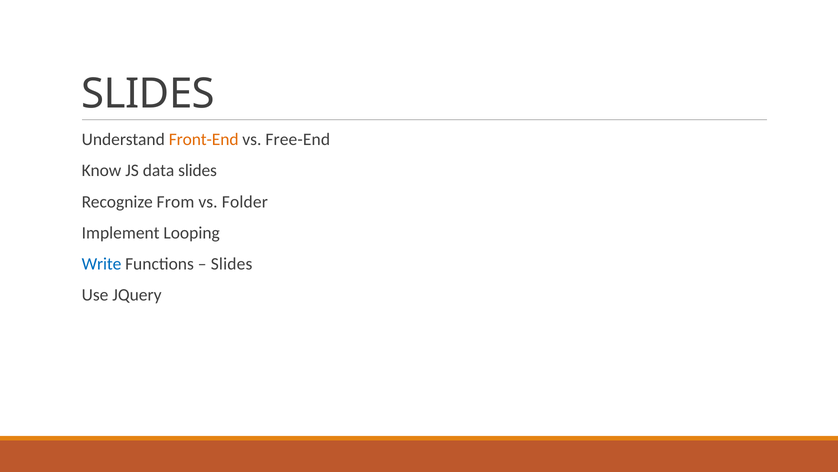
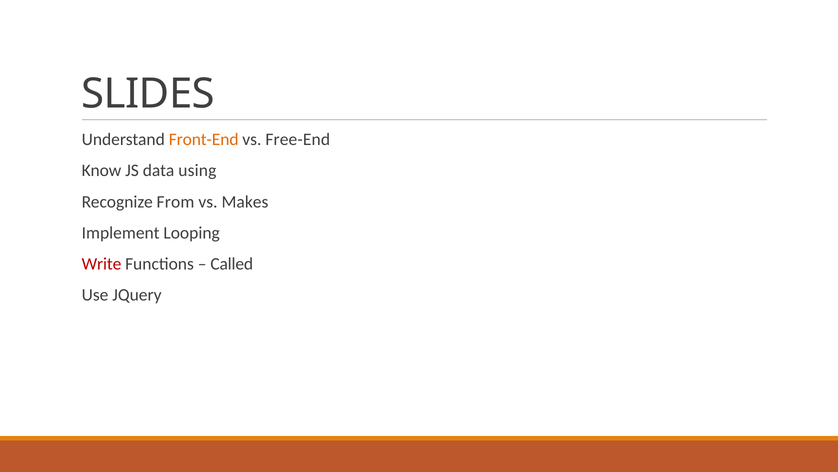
data slides: slides -> using (197, 170)
Folder: Folder -> Makes (245, 201)
Write colour: blue -> red (102, 264)
Slides: Slides -> Called (232, 264)
